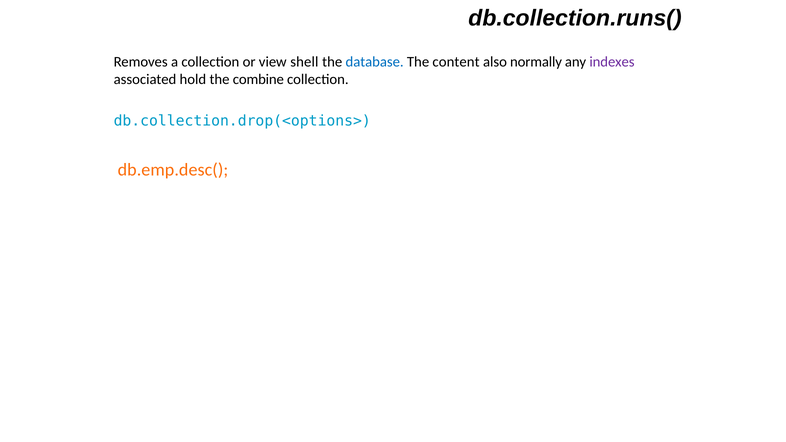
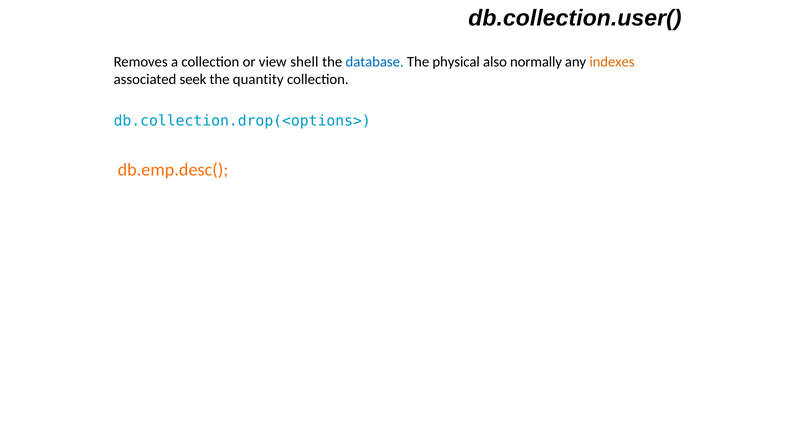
db.collection.runs(: db.collection.runs( -> db.collection.user( (575, 18)
content: content -> physical (456, 62)
indexes colour: purple -> orange (612, 62)
hold: hold -> seek (193, 80)
combine: combine -> quantity (258, 80)
